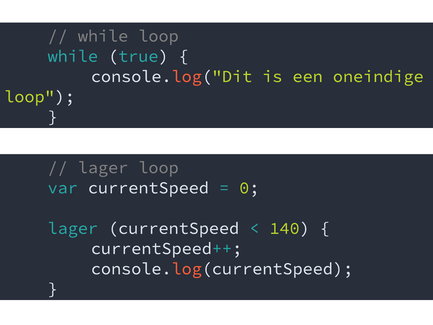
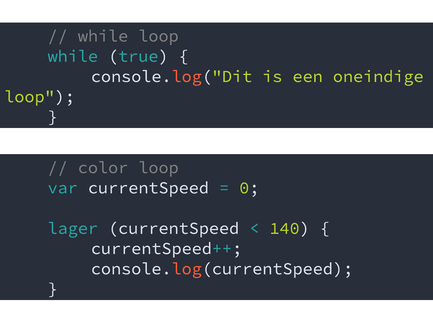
lager: lager -> color (103, 167)
